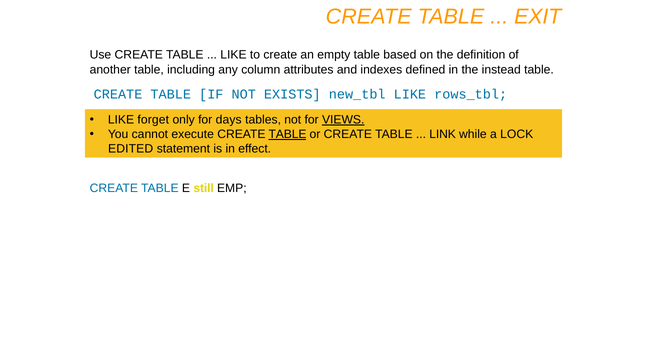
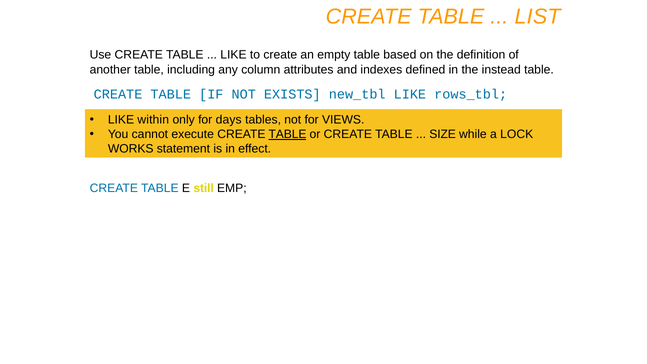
EXIT: EXIT -> LIST (538, 17)
forget: forget -> within (153, 120)
VIEWS underline: present -> none (343, 120)
LINK: LINK -> SIZE (443, 134)
EDITED: EDITED -> WORKS (131, 149)
